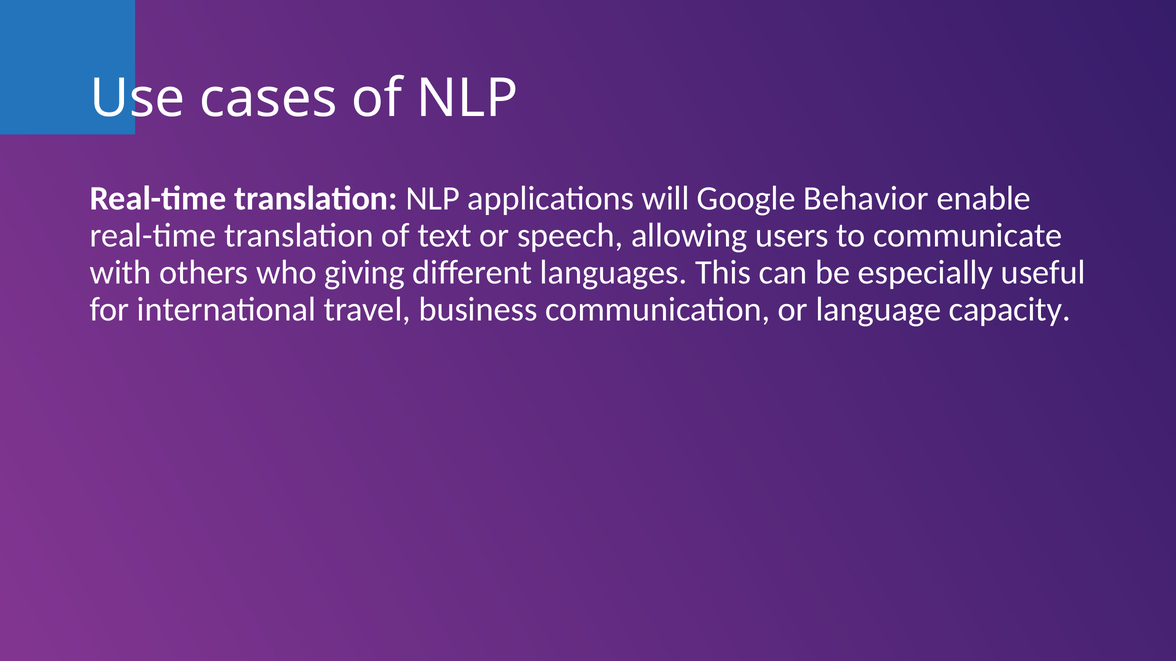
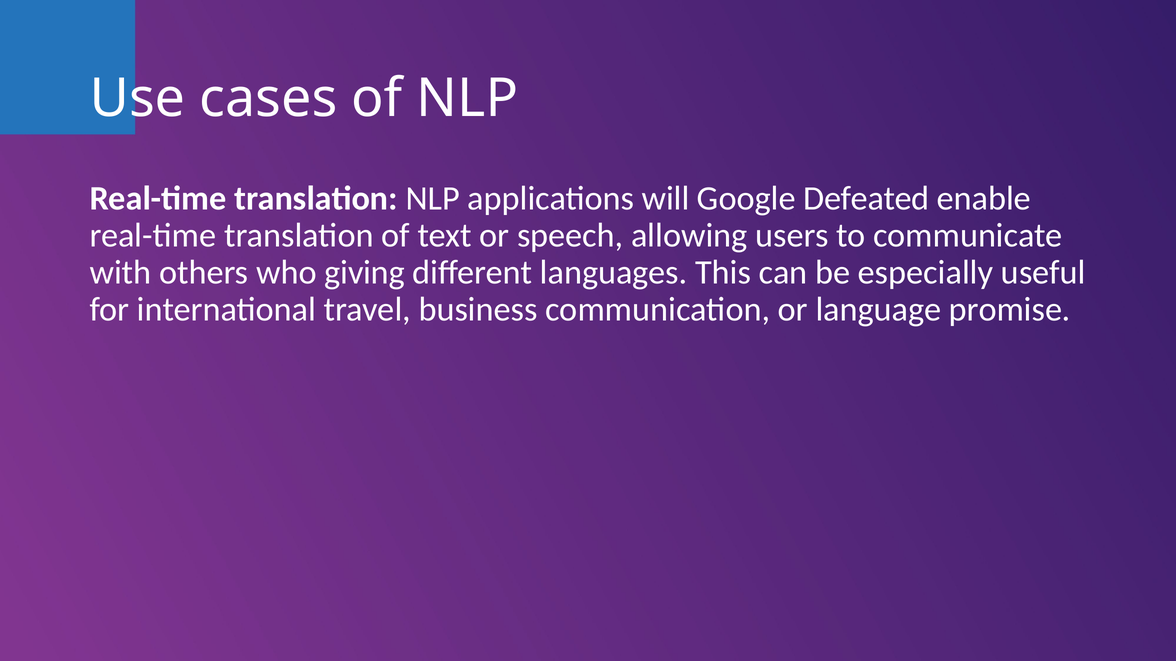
Behavior: Behavior -> Defeated (866, 199)
capacity: capacity -> promise (1010, 310)
